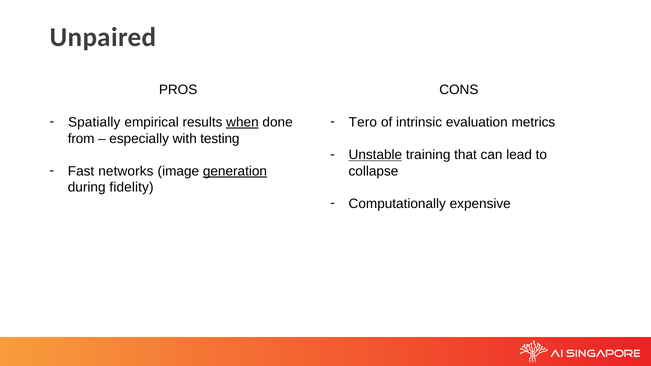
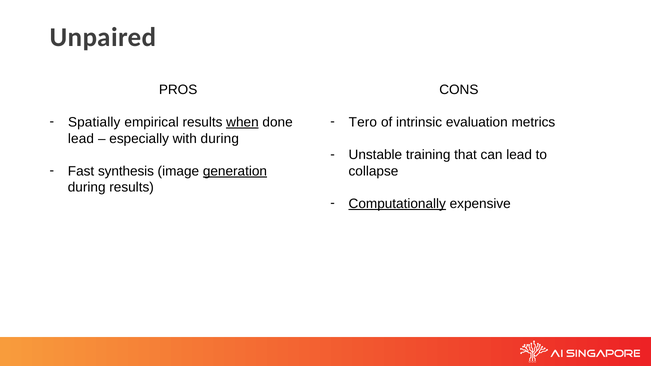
from: from -> lead (81, 139)
with testing: testing -> during (220, 139)
Unstable underline: present -> none (375, 155)
networks: networks -> synthesis (126, 171)
during fidelity: fidelity -> results (132, 187)
Computationally underline: none -> present (397, 204)
